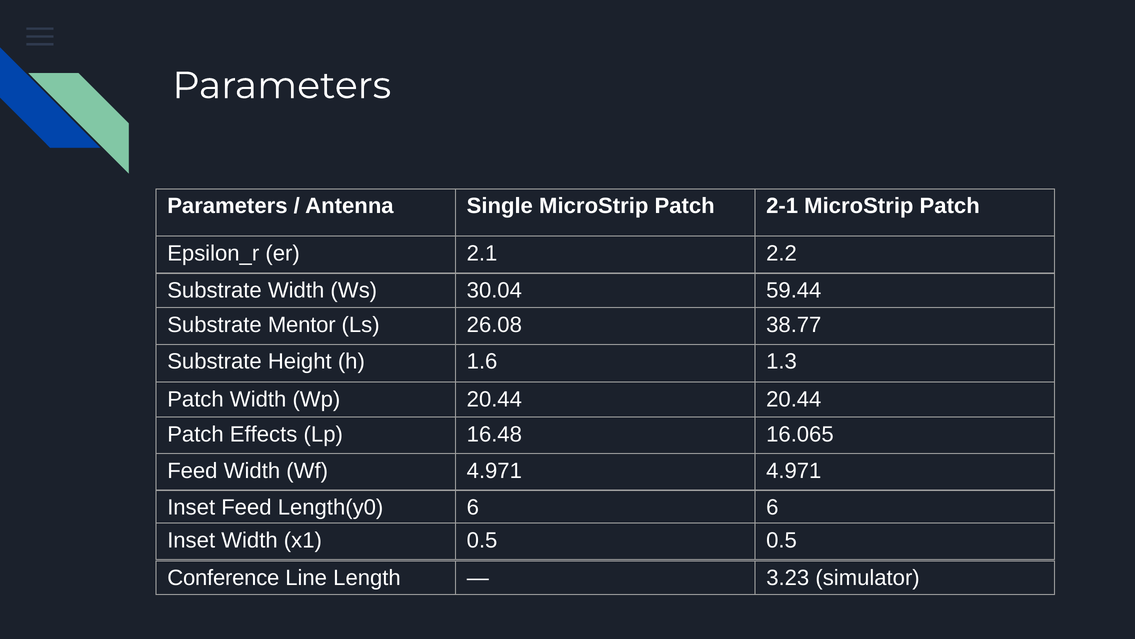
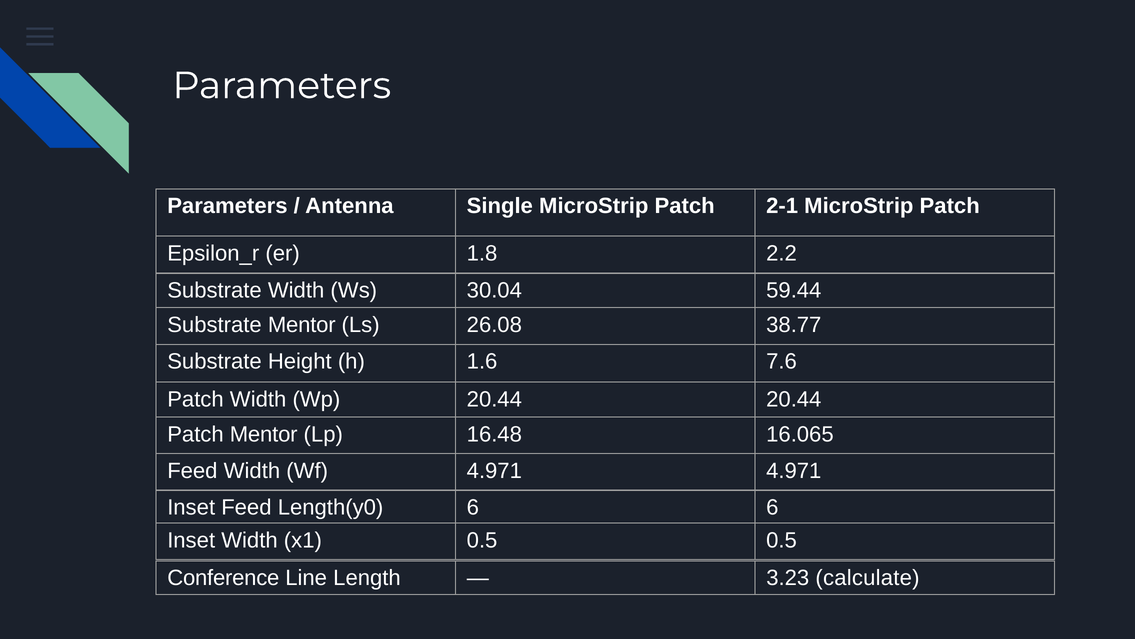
2.1: 2.1 -> 1.8 (482, 253)
1.3: 1.3 -> 7.6 (782, 361)
Patch Effects: Effects -> Mentor (264, 434)
simulator: simulator -> calculate (867, 578)
